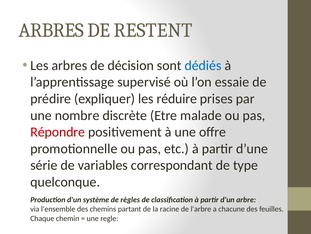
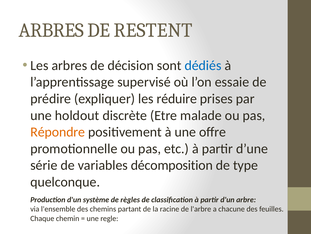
nombre: nombre -> holdout (77, 115)
Répondre colour: red -> orange (58, 132)
correspondant: correspondant -> décomposition (172, 165)
